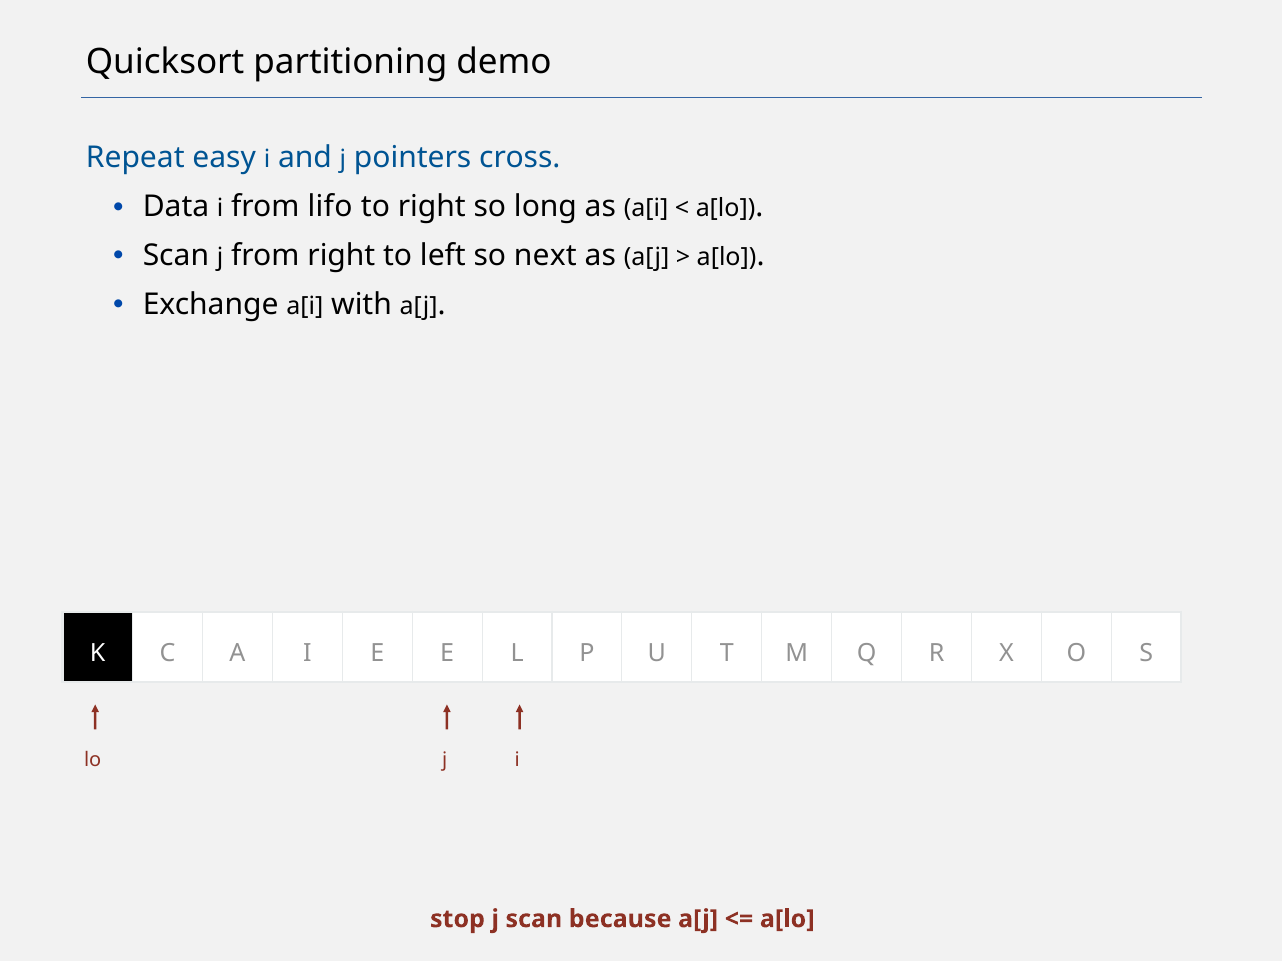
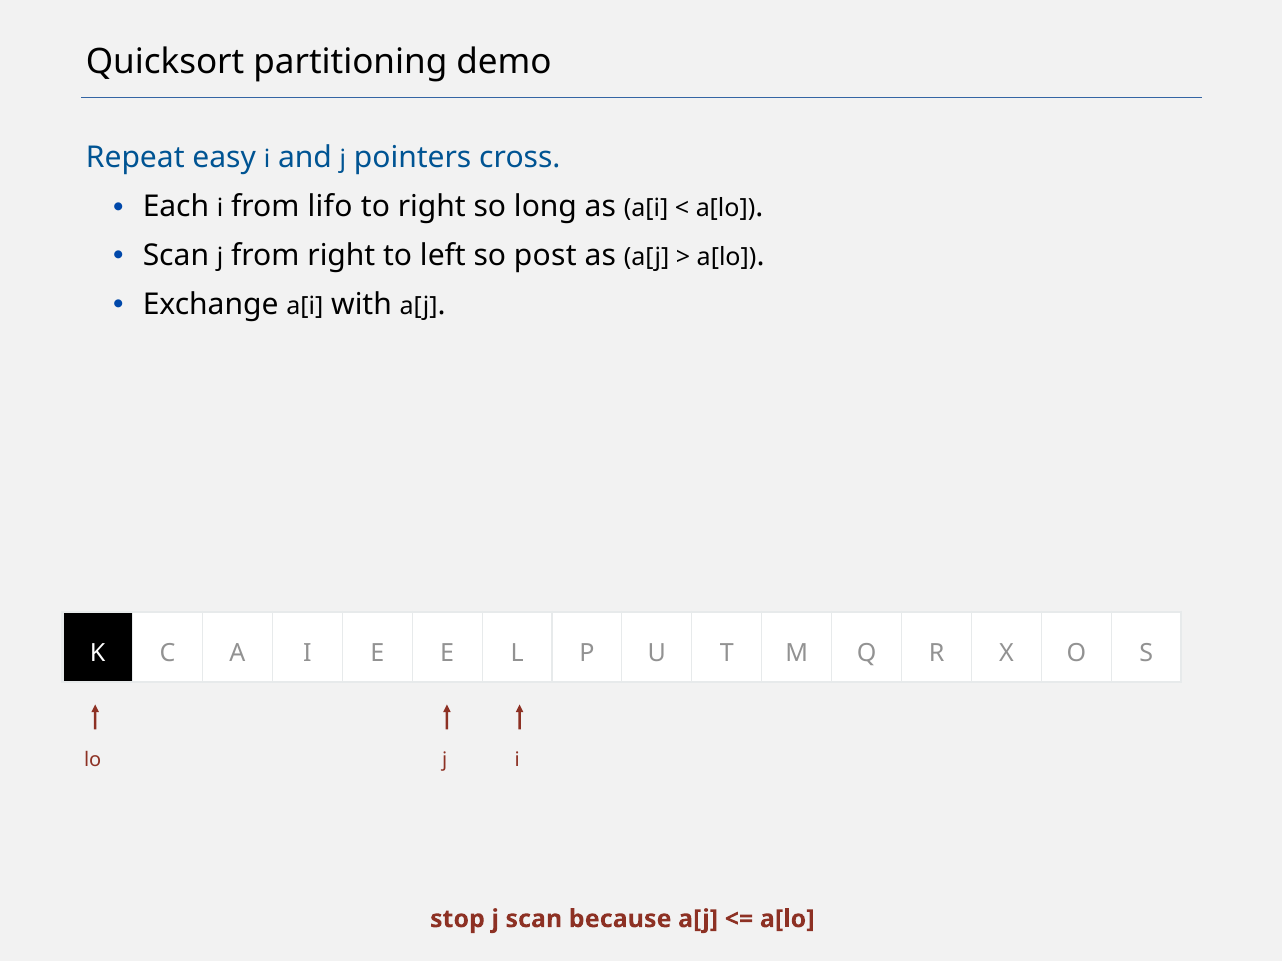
Data: Data -> Each (176, 207)
next: next -> post (545, 256)
